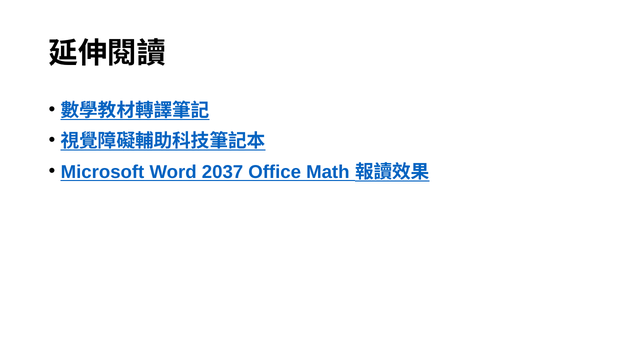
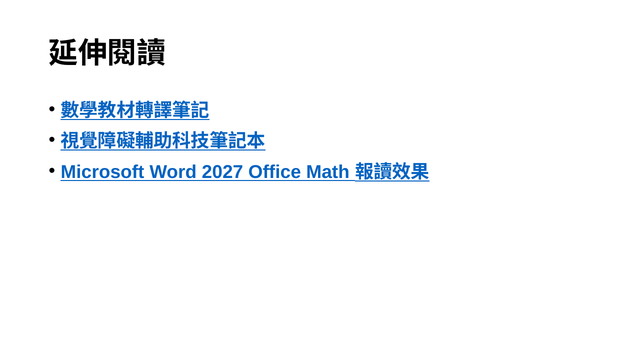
2037: 2037 -> 2027 (223, 172)
